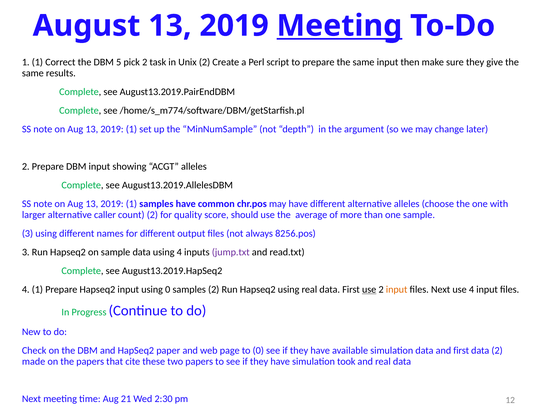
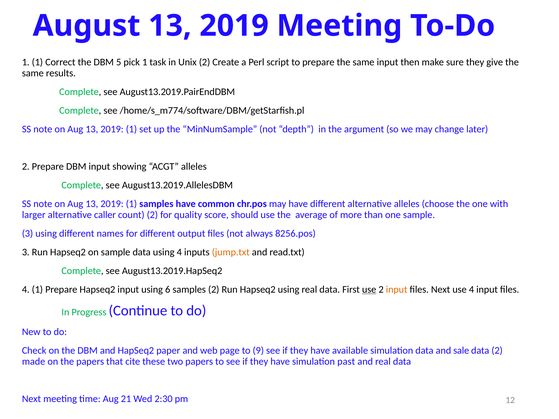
Meeting underline: present -> none (339, 26)
pick 2: 2 -> 1 (145, 62)
jump.txt colour: purple -> orange (231, 252)
using 0: 0 -> 6 (168, 290)
to 0: 0 -> 9 (258, 351)
and first: first -> sale (461, 351)
took: took -> past (346, 362)
